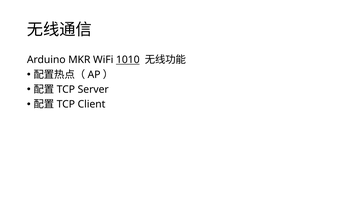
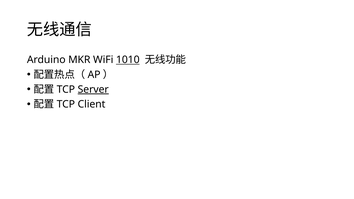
Server underline: none -> present (93, 90)
